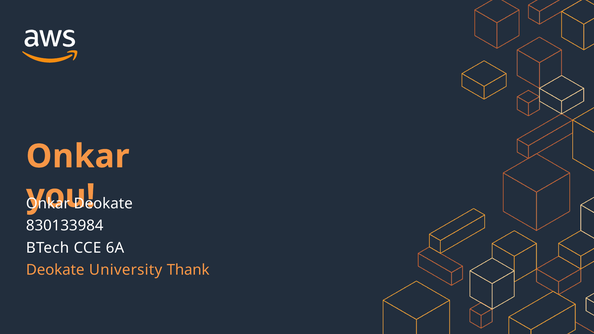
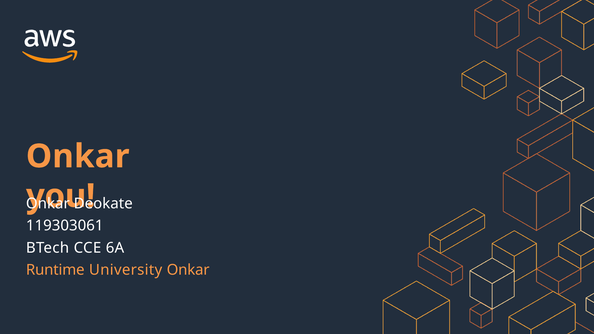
830133984: 830133984 -> 119303061 (65, 226)
Deokate: Deokate -> Runtime (55, 270)
University Thank: Thank -> Onkar (188, 270)
